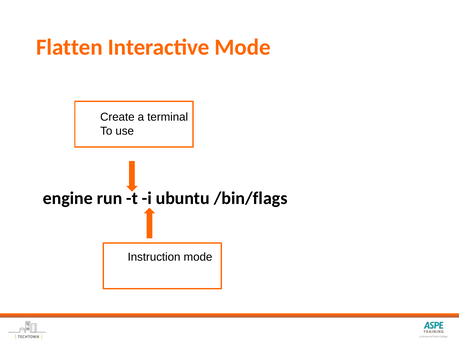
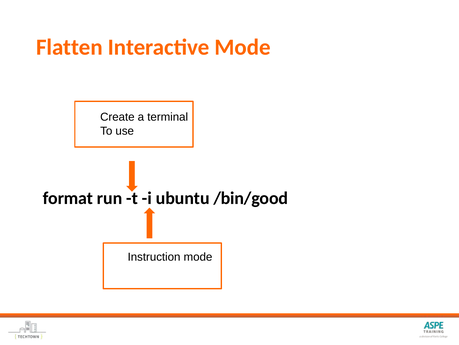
engine: engine -> format (68, 198)
/bin/flags: /bin/flags -> /bin/good (251, 198)
